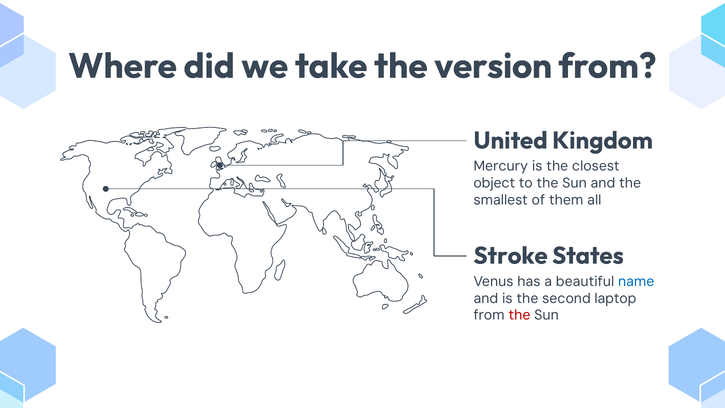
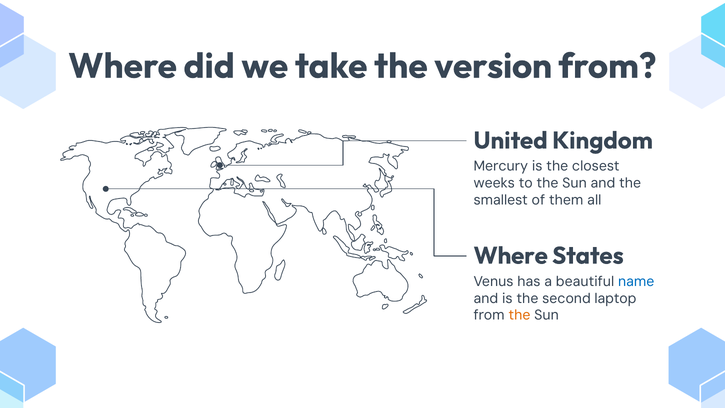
object: object -> weeks (494, 183)
Stroke: Stroke -> Where (511, 256)
the colour: red -> orange (519, 315)
